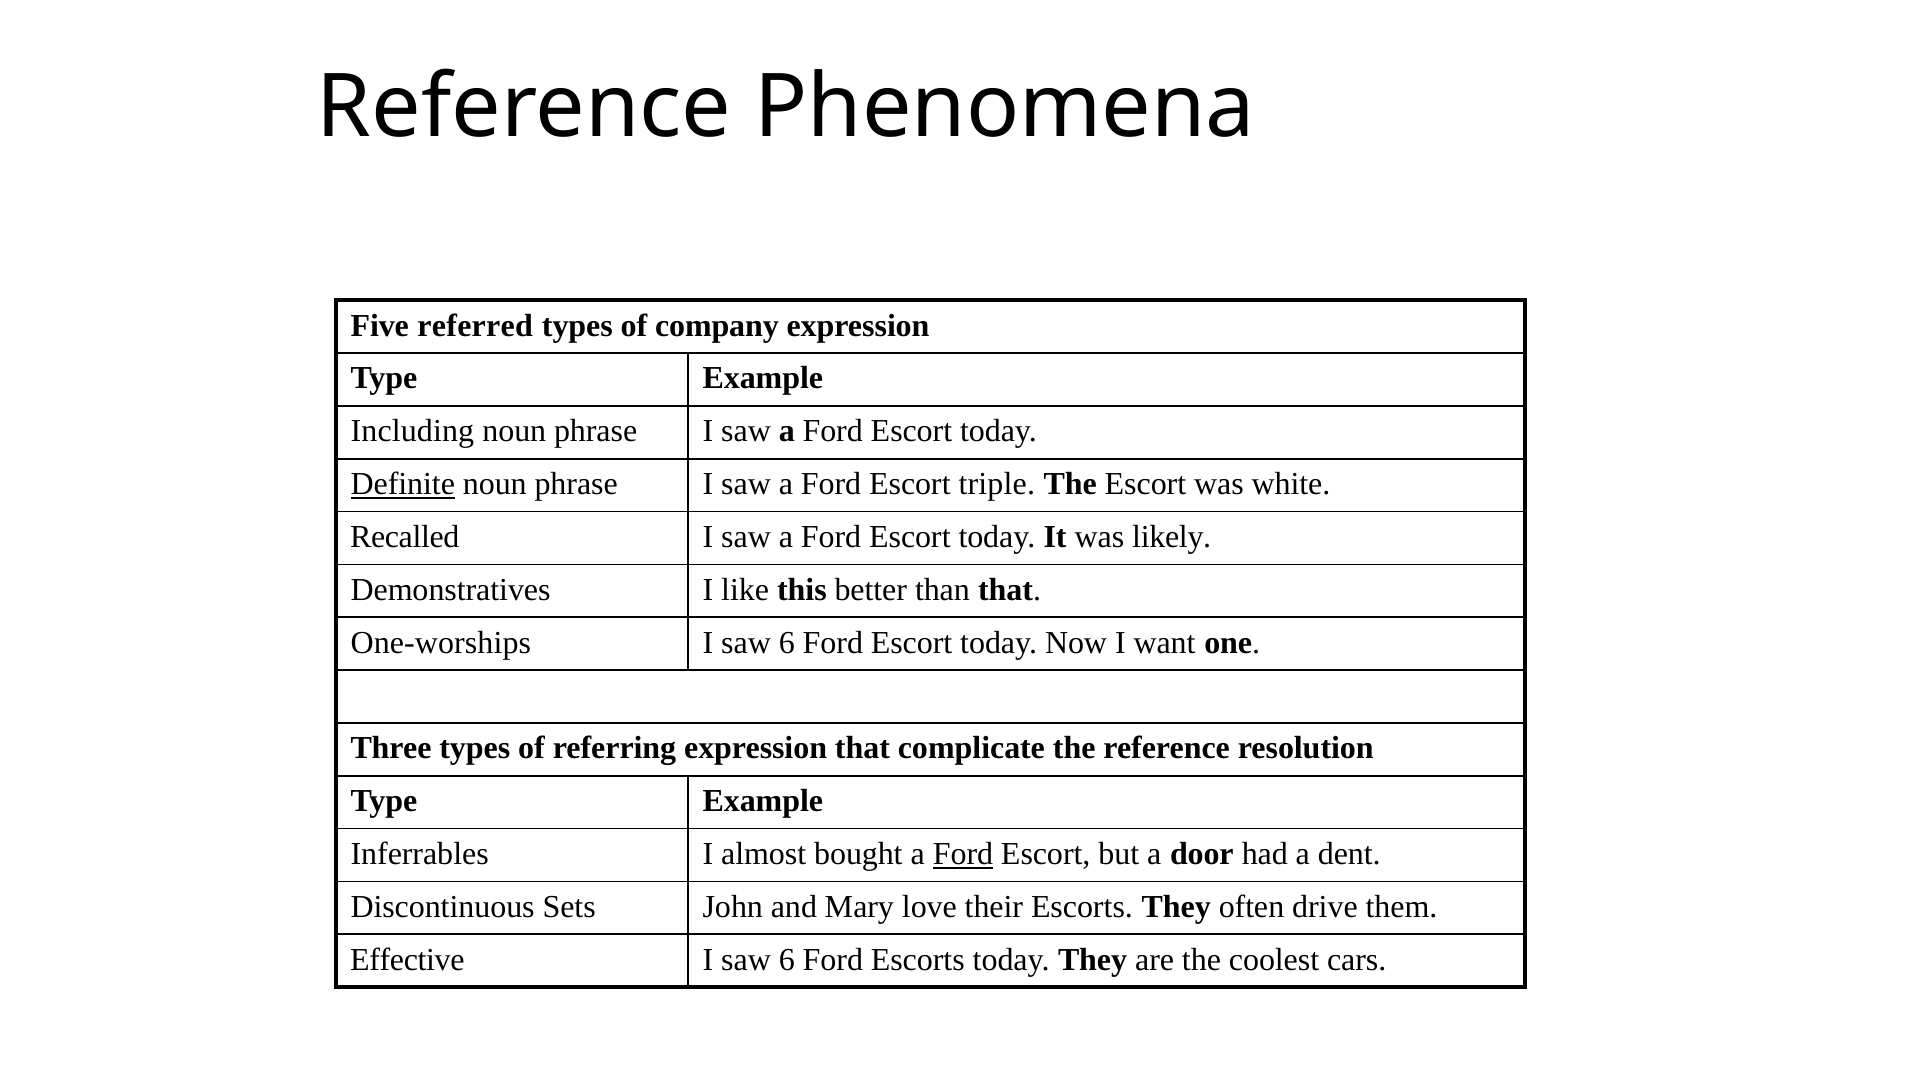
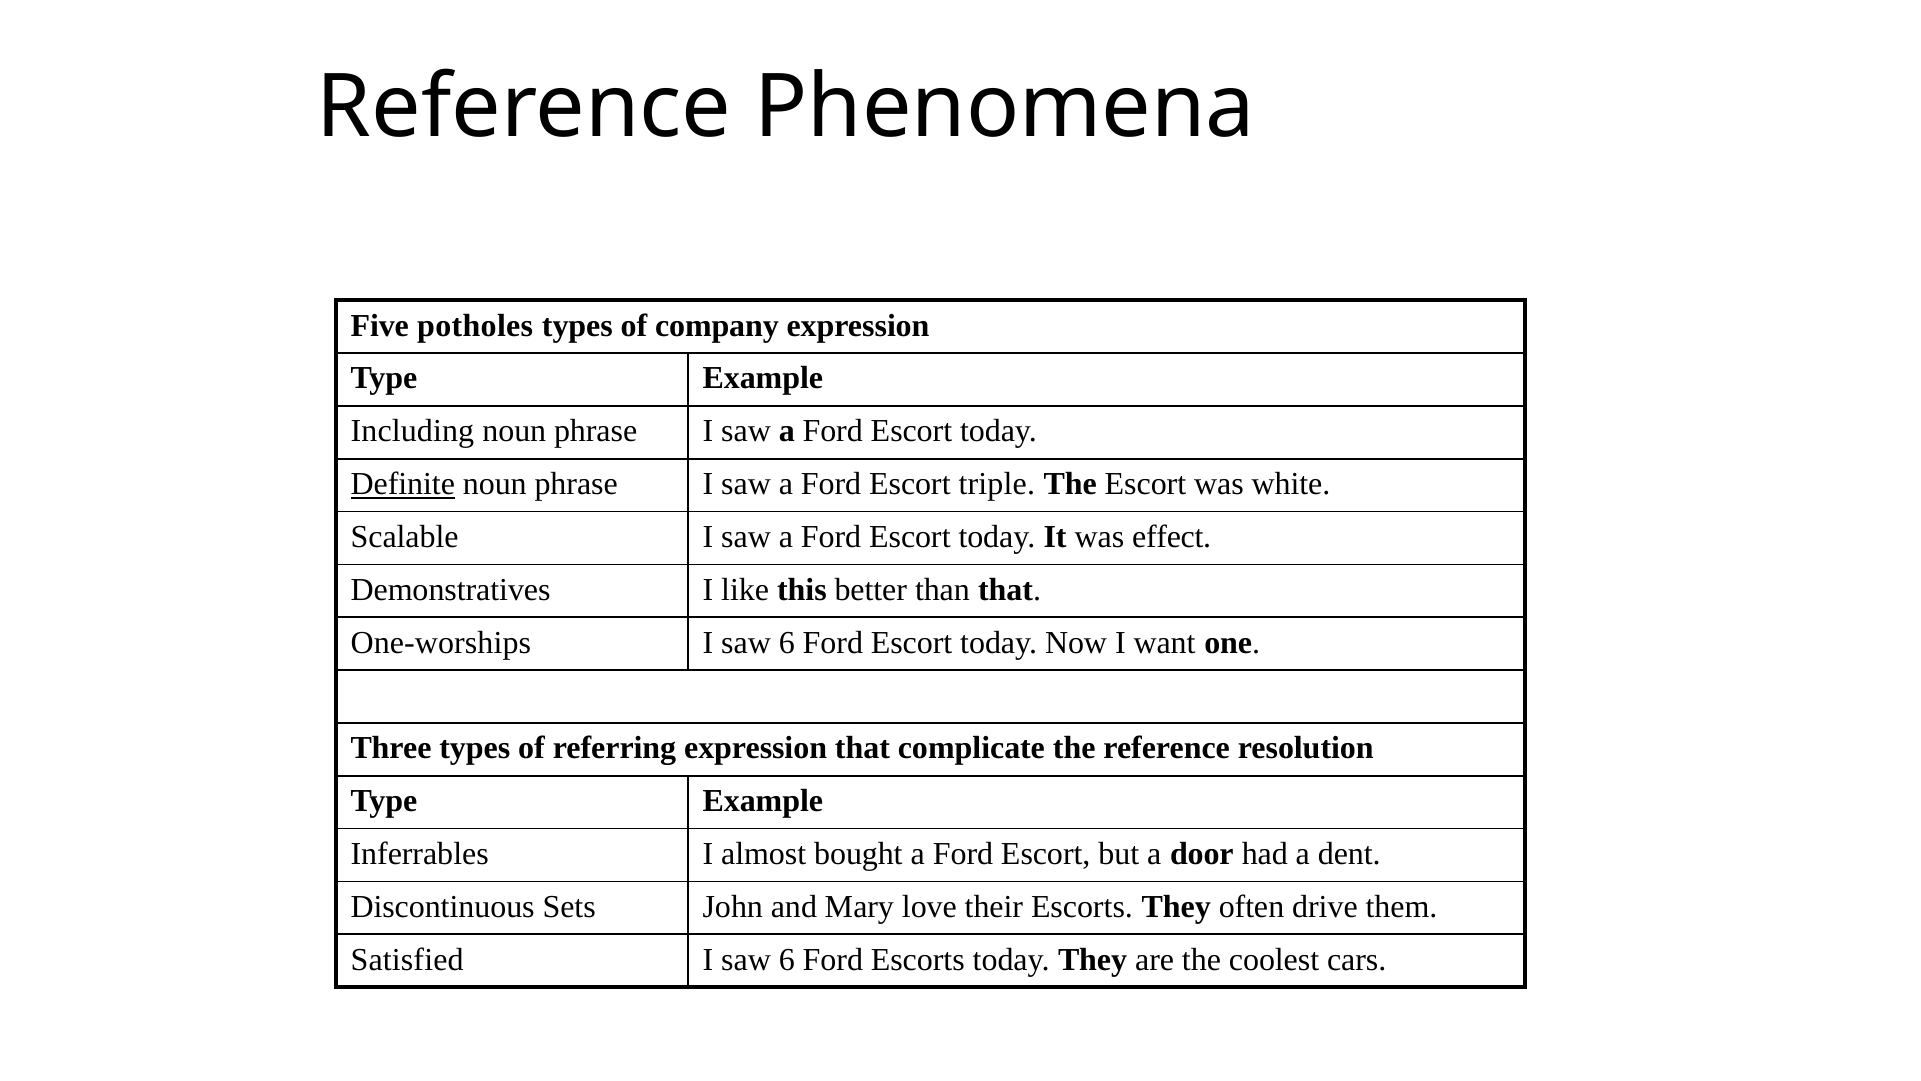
referred: referred -> potholes (475, 325)
Recalled: Recalled -> Scalable (405, 537)
likely: likely -> effect (1172, 537)
Ford underline: present -> none (963, 853)
Effective: Effective -> Satisfied (407, 959)
